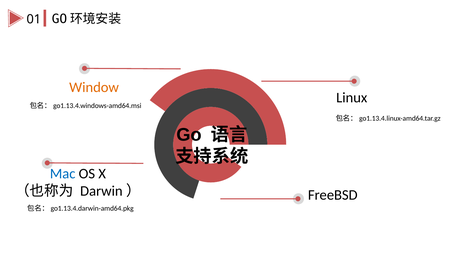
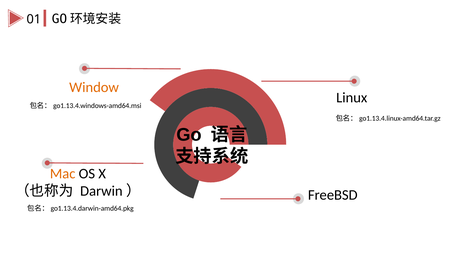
Mac colour: blue -> orange (63, 173)
